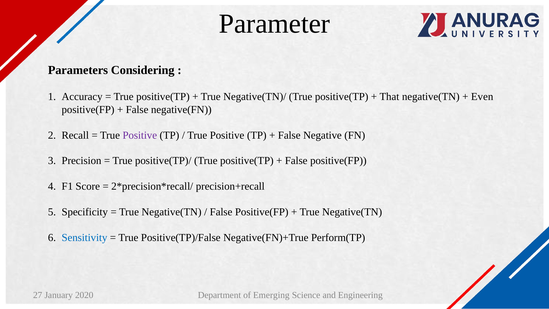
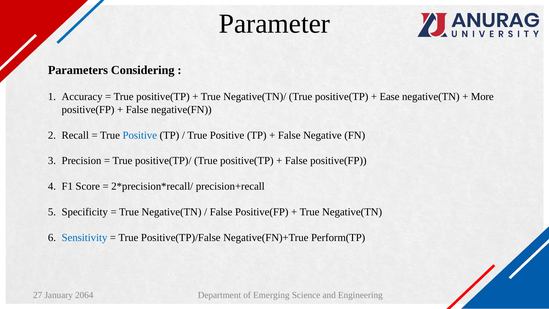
That: That -> Ease (390, 97)
Even: Even -> More (482, 97)
Positive colour: purple -> blue (140, 135)
2020: 2020 -> 2064 (84, 295)
